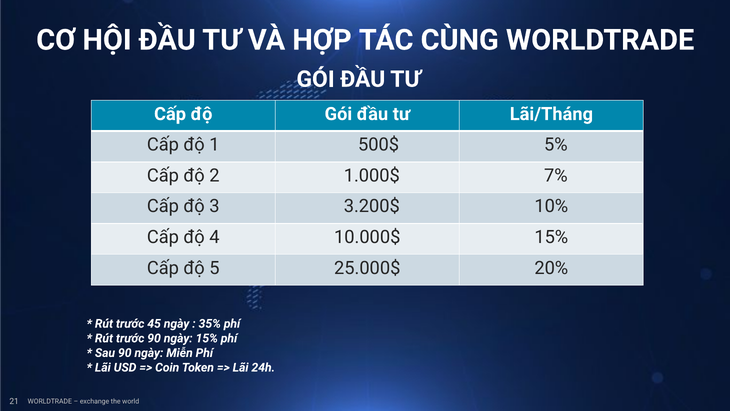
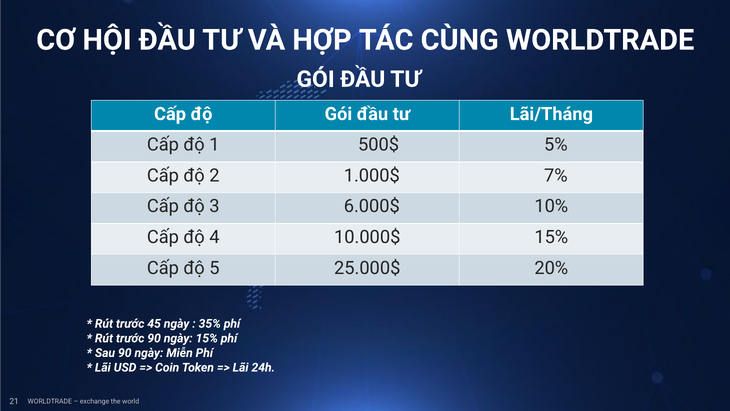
3.200$: 3.200$ -> 6.000$ (372, 206)
